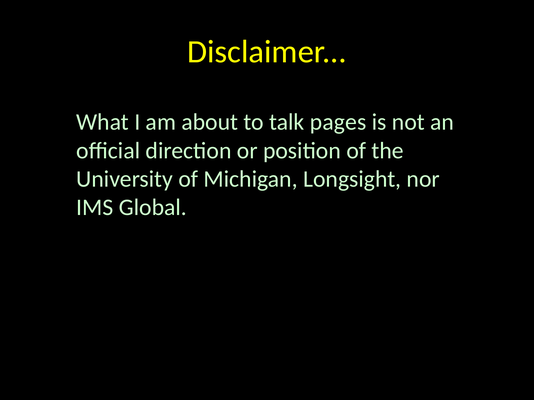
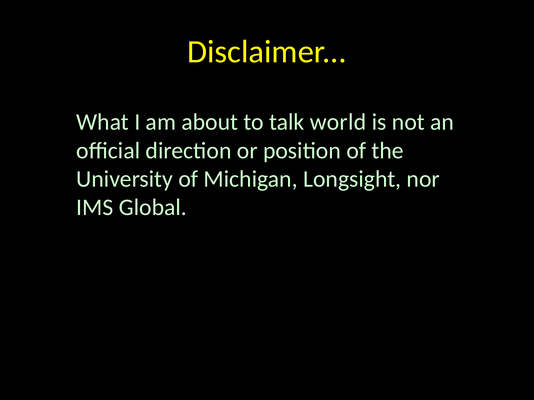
pages: pages -> world (338, 122)
